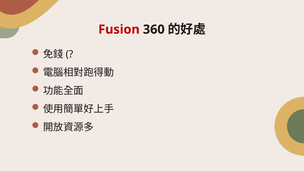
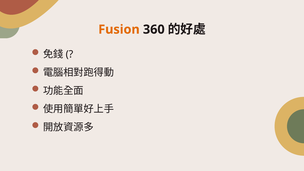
Fusion colour: red -> orange (119, 29)
